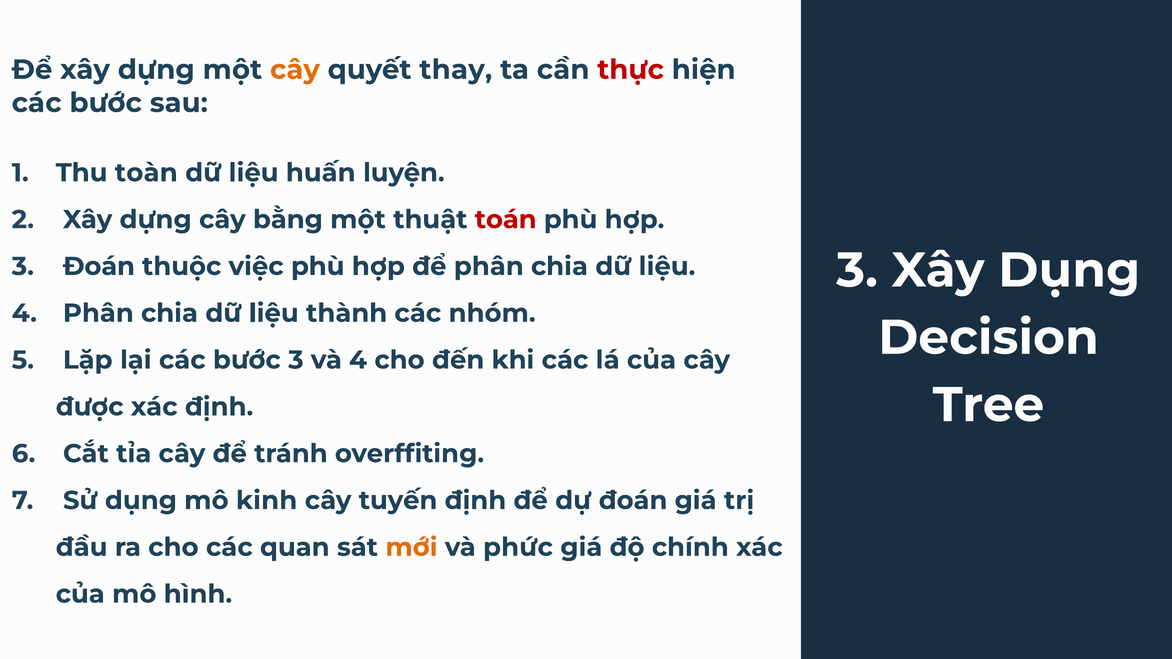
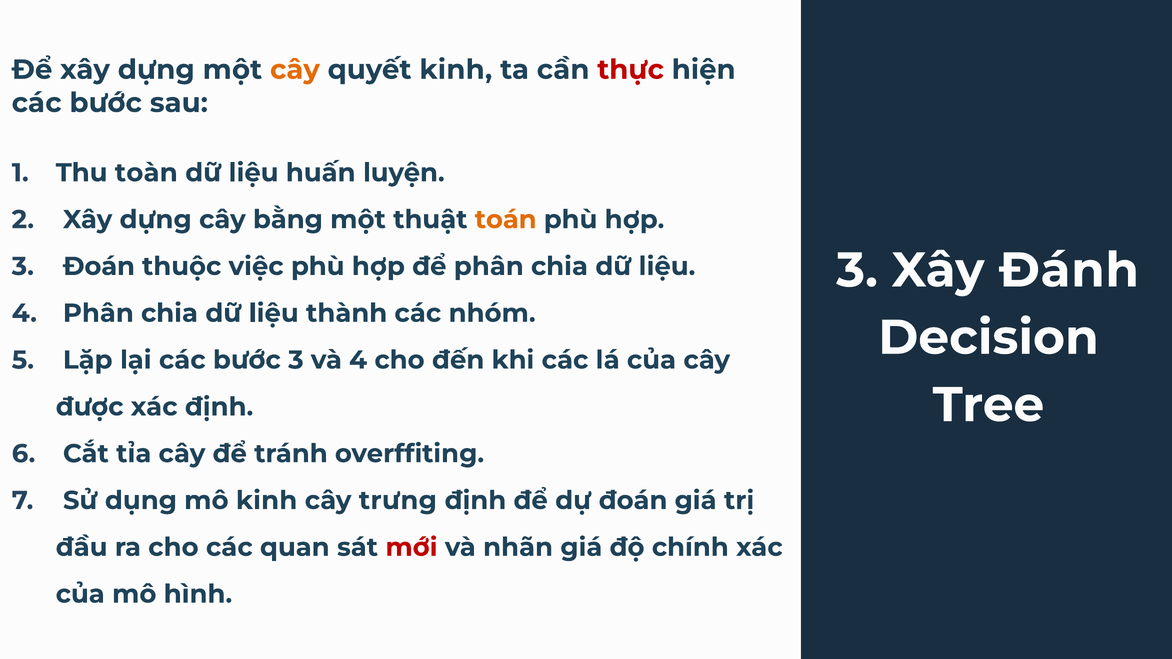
quyết thay: thay -> kinh (456, 70)
toán colour: red -> orange (506, 220)
Xây Dụng: Dụng -> Đánh (1069, 270)
tuyến: tuyến -> trưng (398, 501)
mới colour: orange -> red (411, 548)
phức: phức -> nhãn (518, 548)
